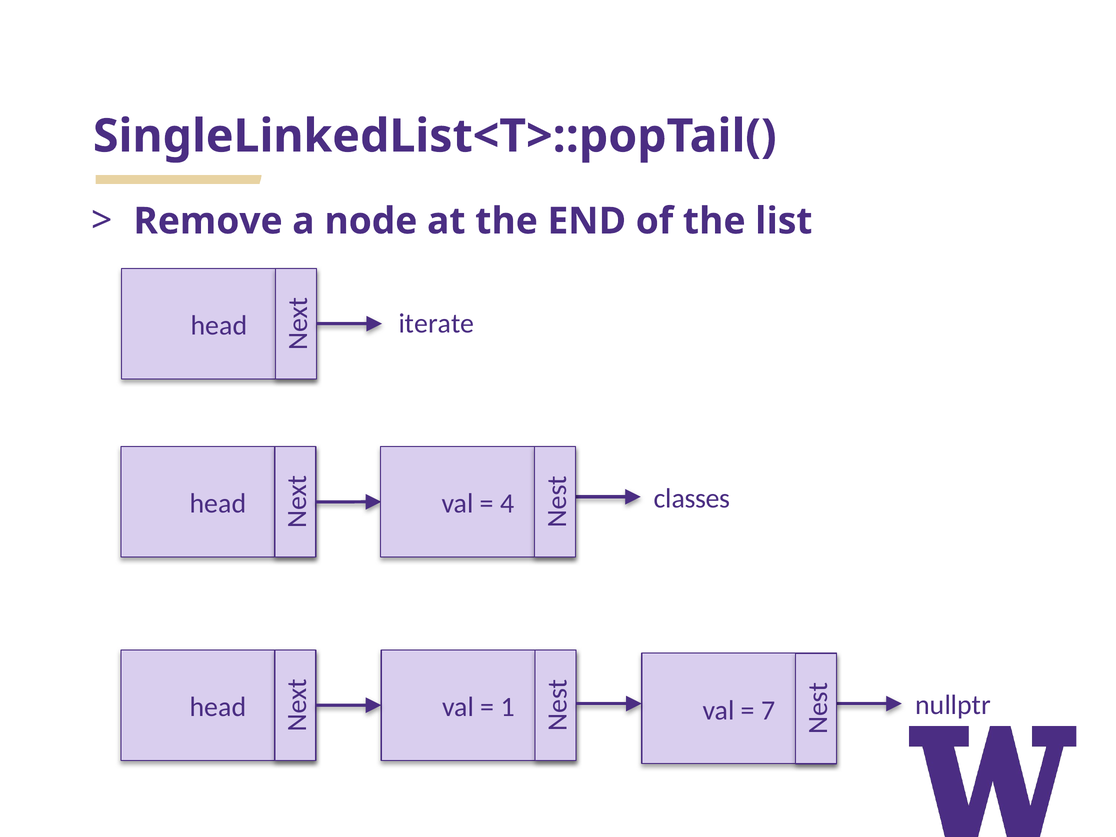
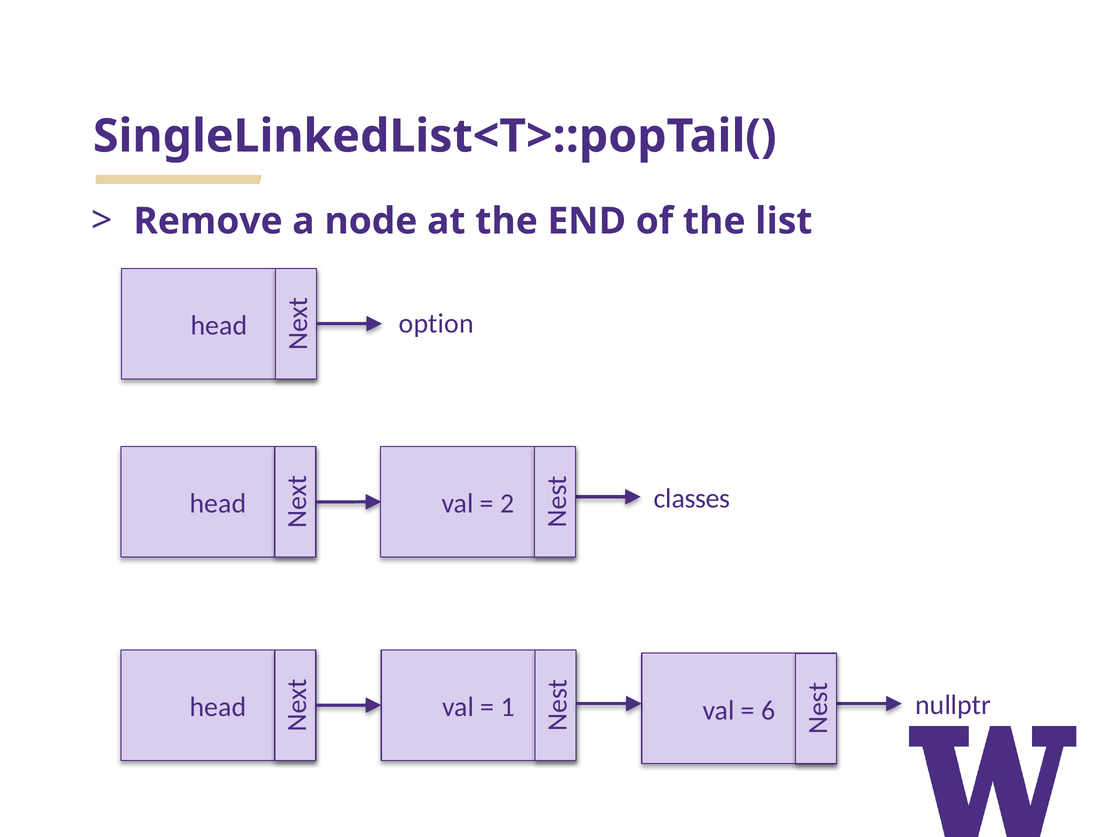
iterate: iterate -> option (436, 324)
4: 4 -> 2 (507, 504)
7: 7 -> 6 (768, 710)
